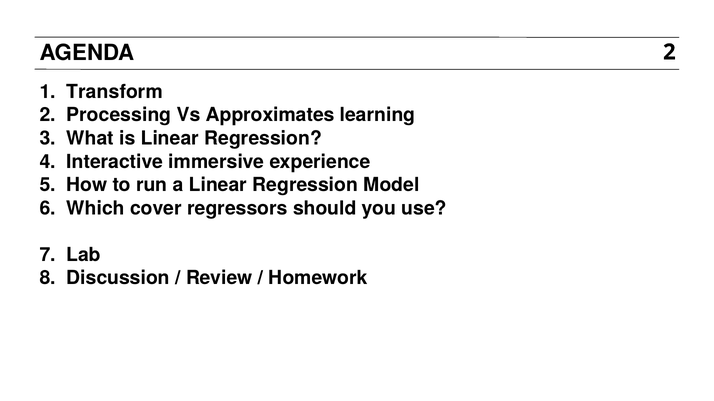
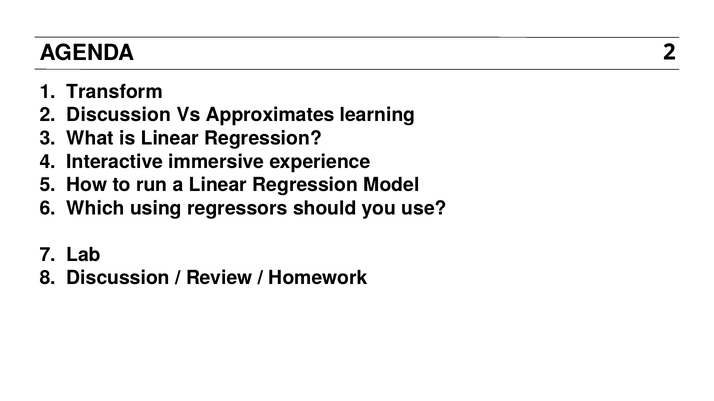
2 Processing: Processing -> Discussion (119, 115)
cover: cover -> using (156, 208)
